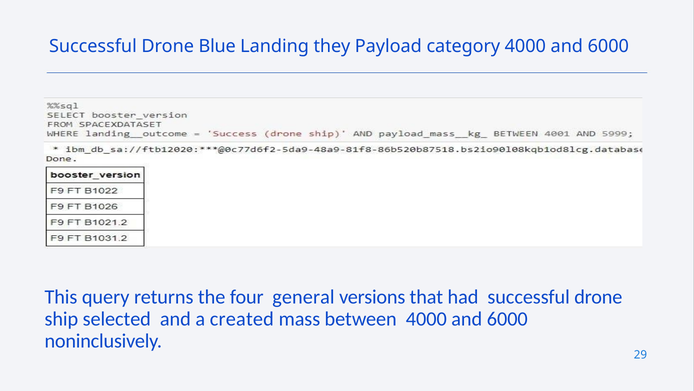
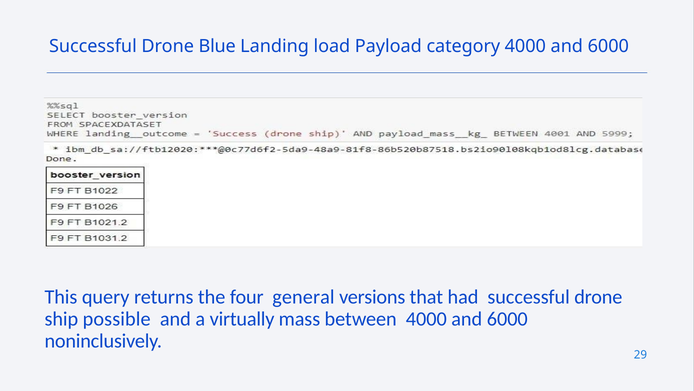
they: they -> load (332, 46)
selected: selected -> possible (117, 319)
created: created -> virtually (242, 319)
